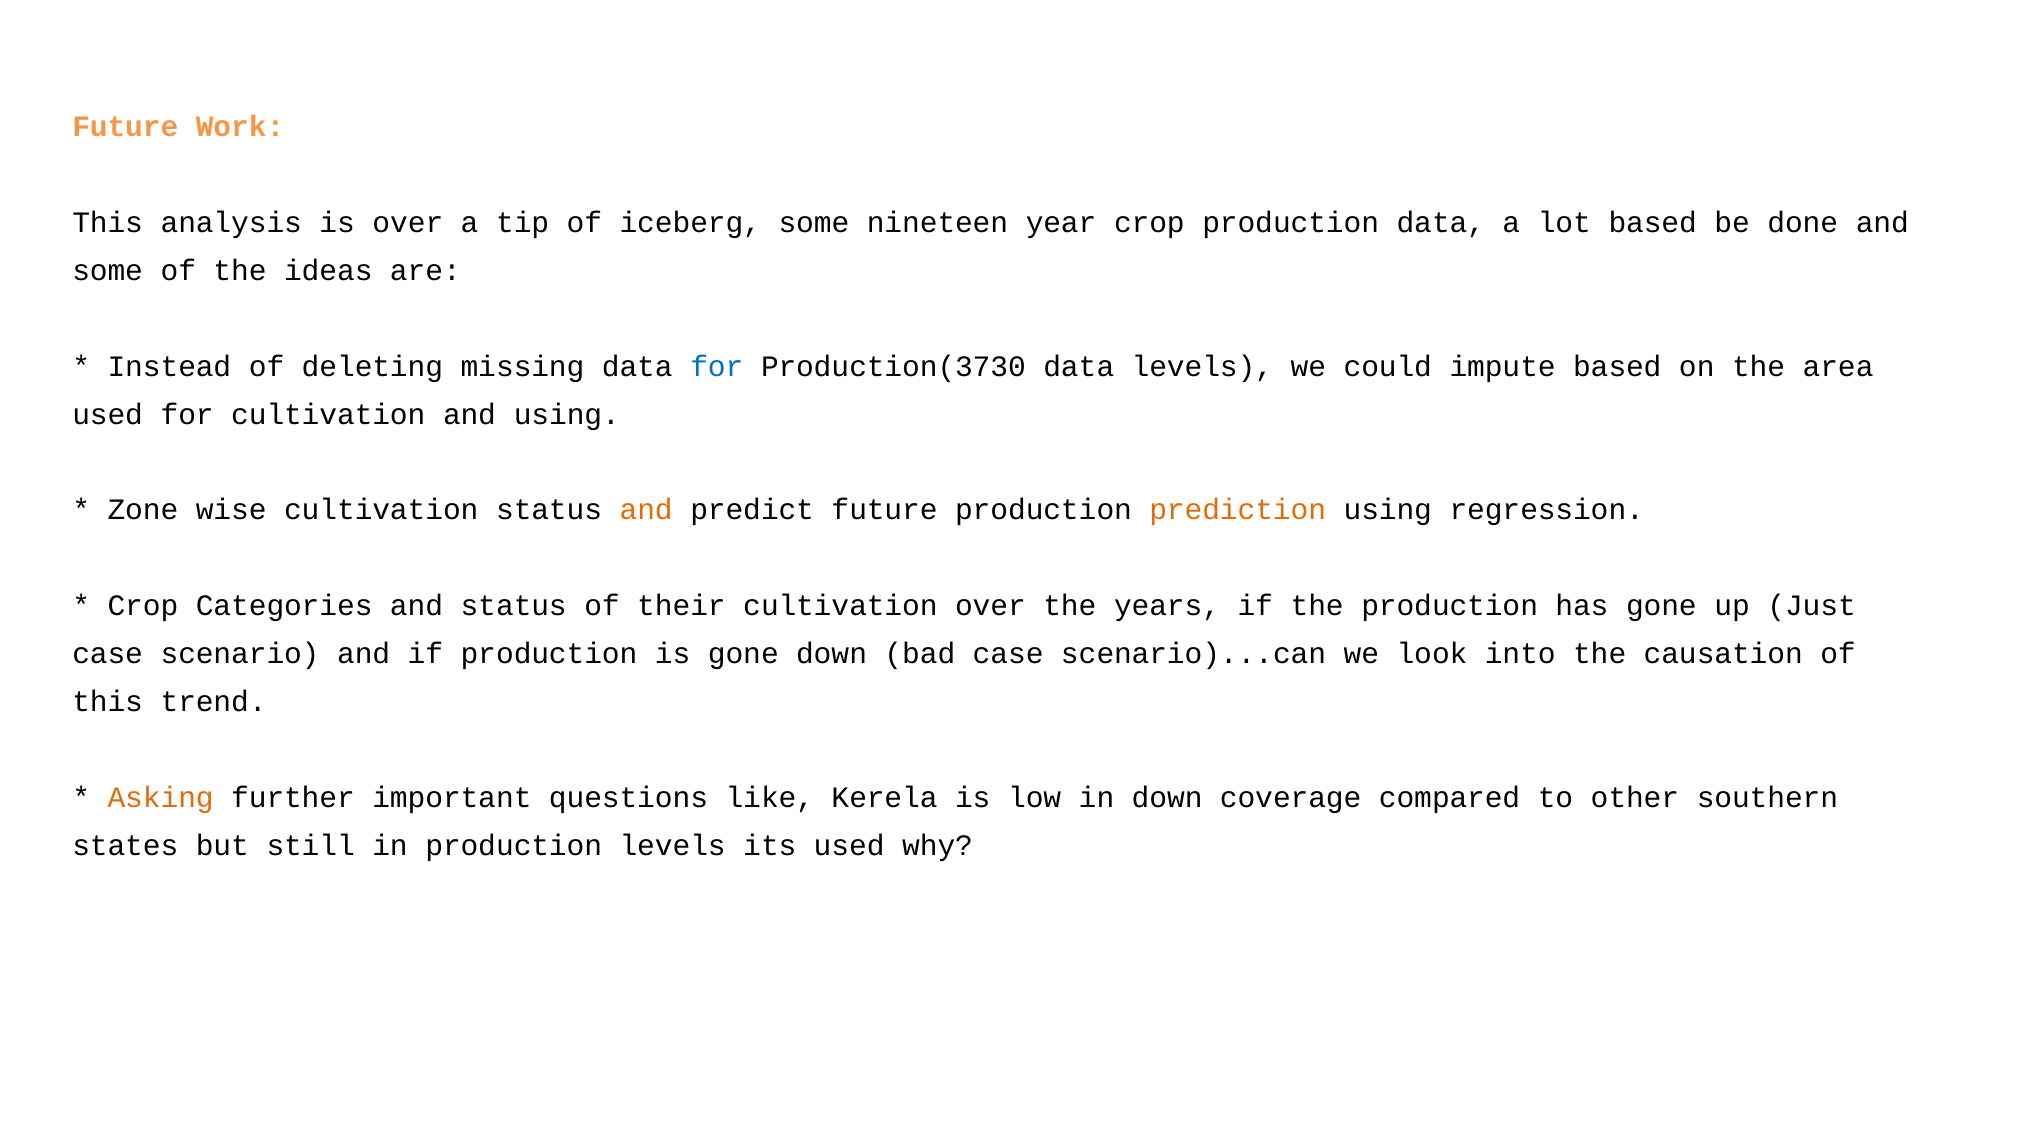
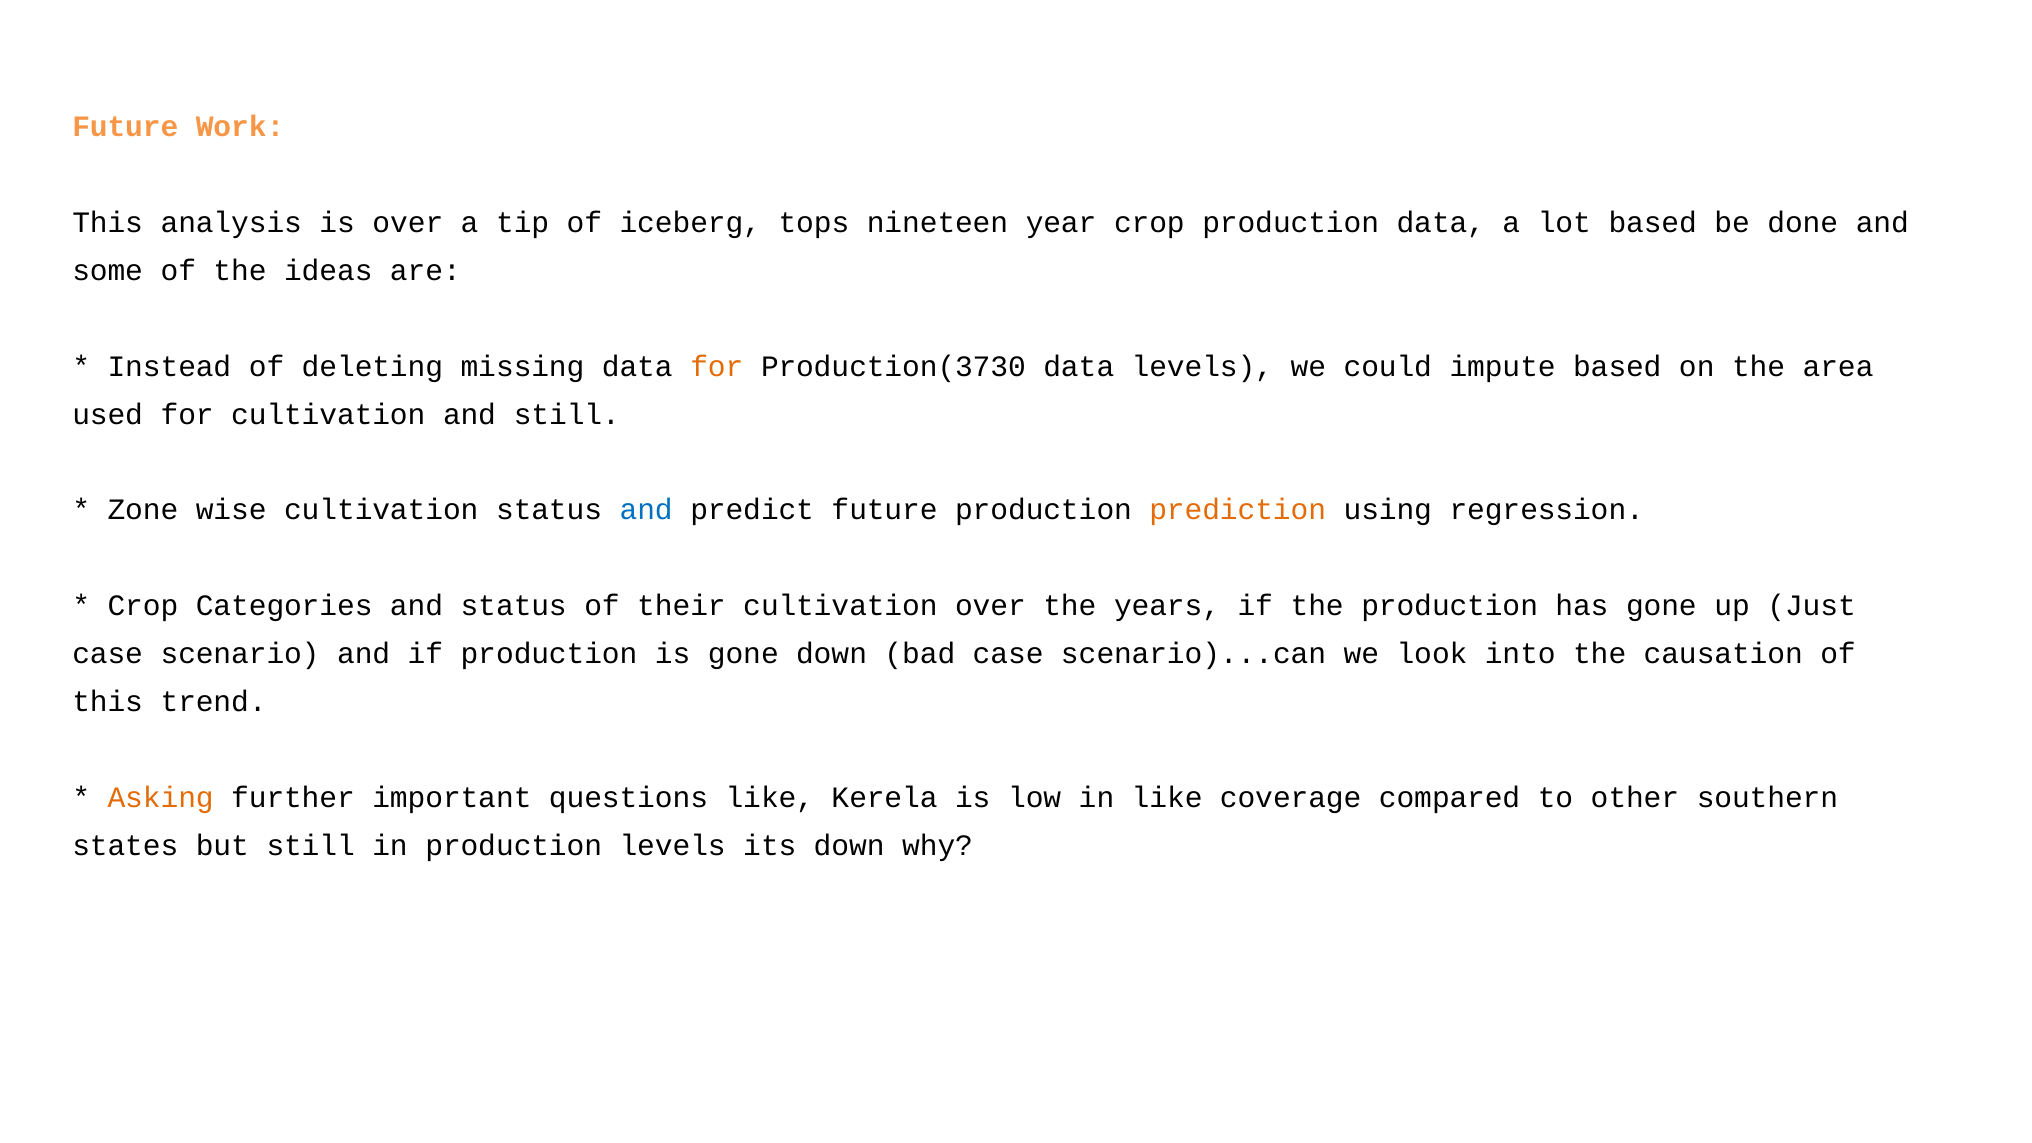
iceberg some: some -> tops (814, 223)
for colour: blue -> orange (717, 366)
and using: using -> still (567, 414)
and colour: orange -> blue (646, 510)
in down: down -> like (1167, 798)
its used: used -> down (849, 846)
